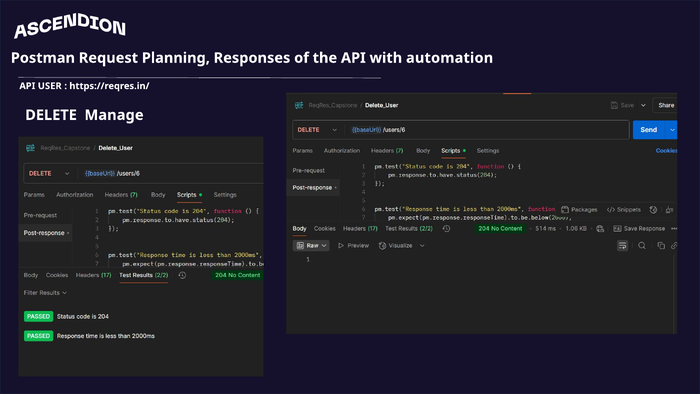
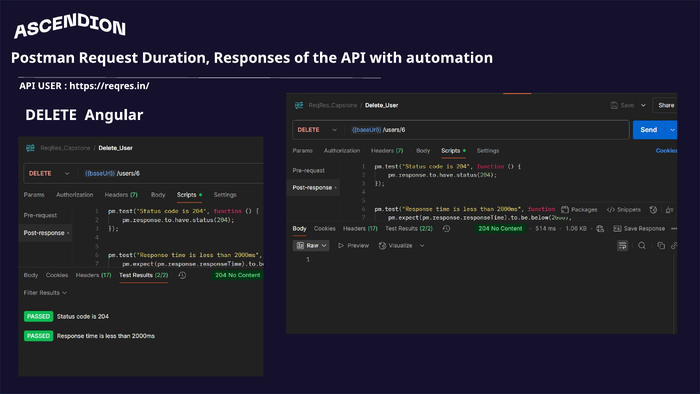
Planning: Planning -> Duration (176, 58)
Manage: Manage -> Angular (114, 115)
